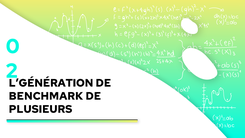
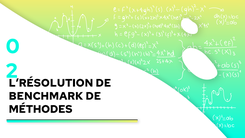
L’GÉNÉRATION: L’GÉNÉRATION -> L’RÉSOLUTION (51, 83)
PLUSIEURS: PLUSIEURS -> MÉTHODES (41, 109)
